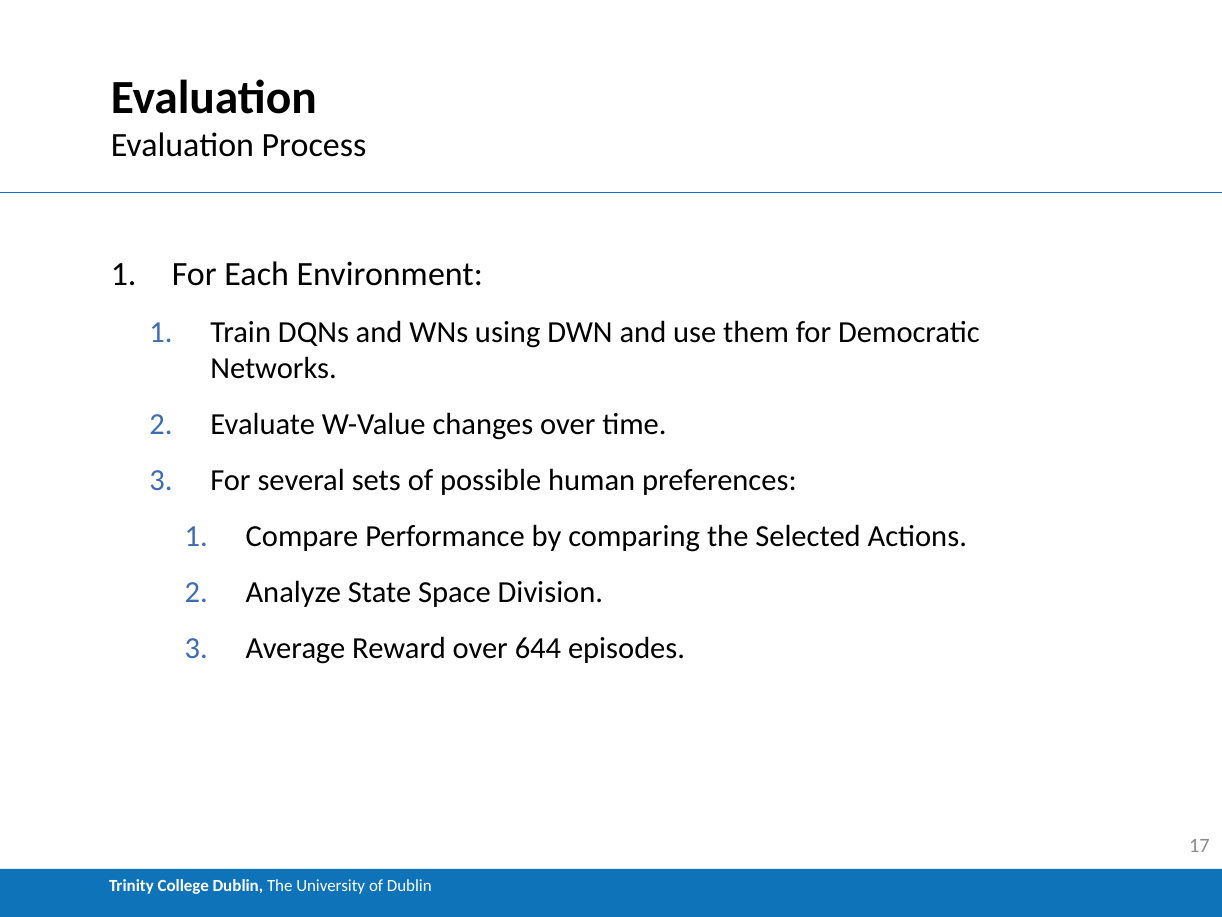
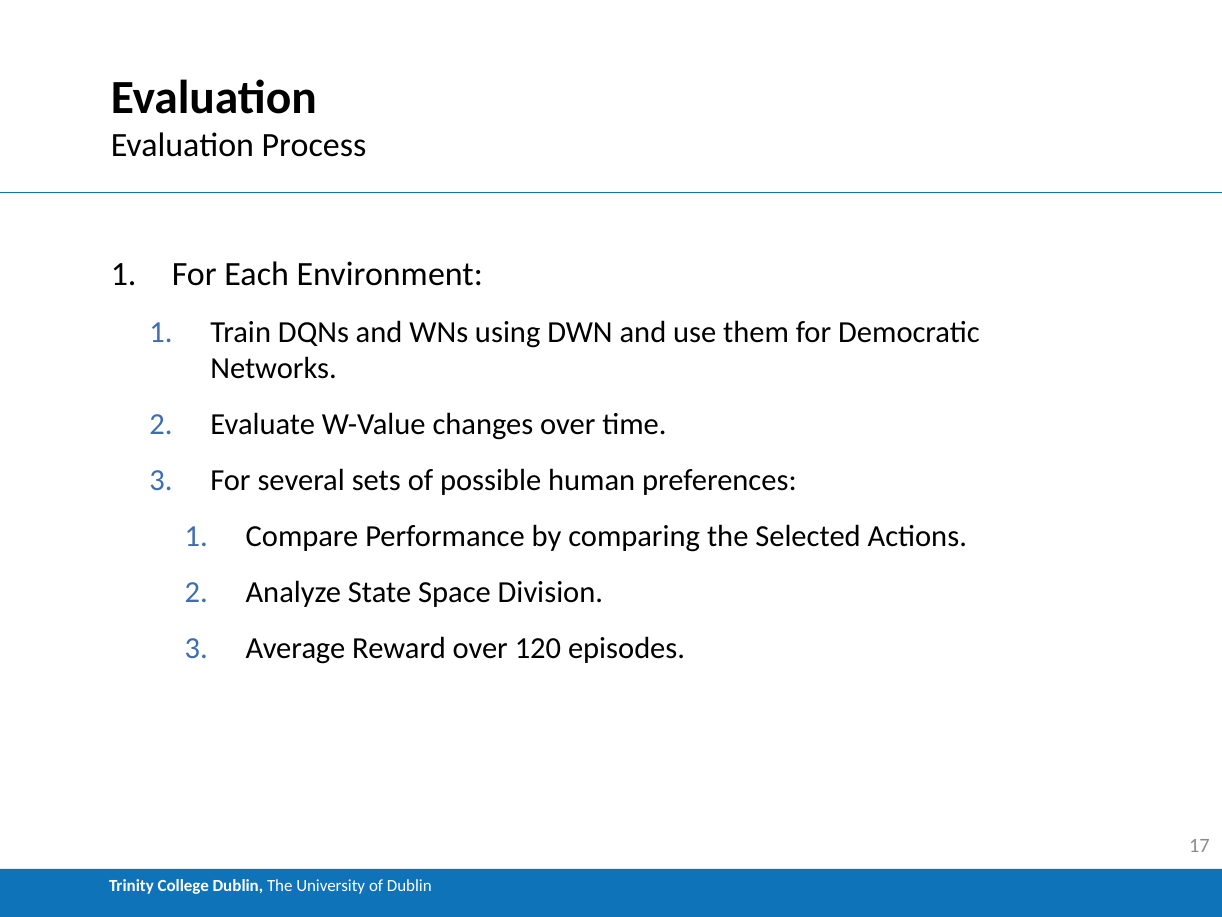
644: 644 -> 120 (538, 648)
